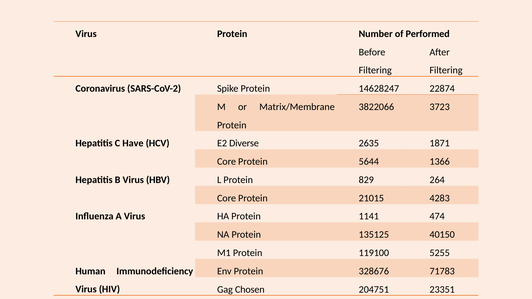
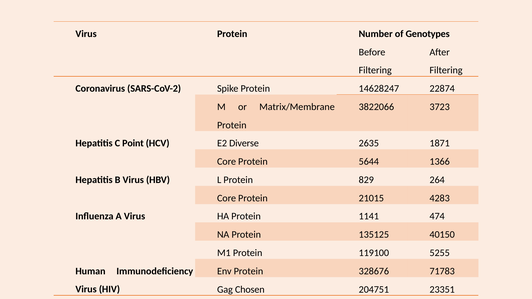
Performed: Performed -> Genotypes (428, 34)
Have: Have -> Point (133, 143)
